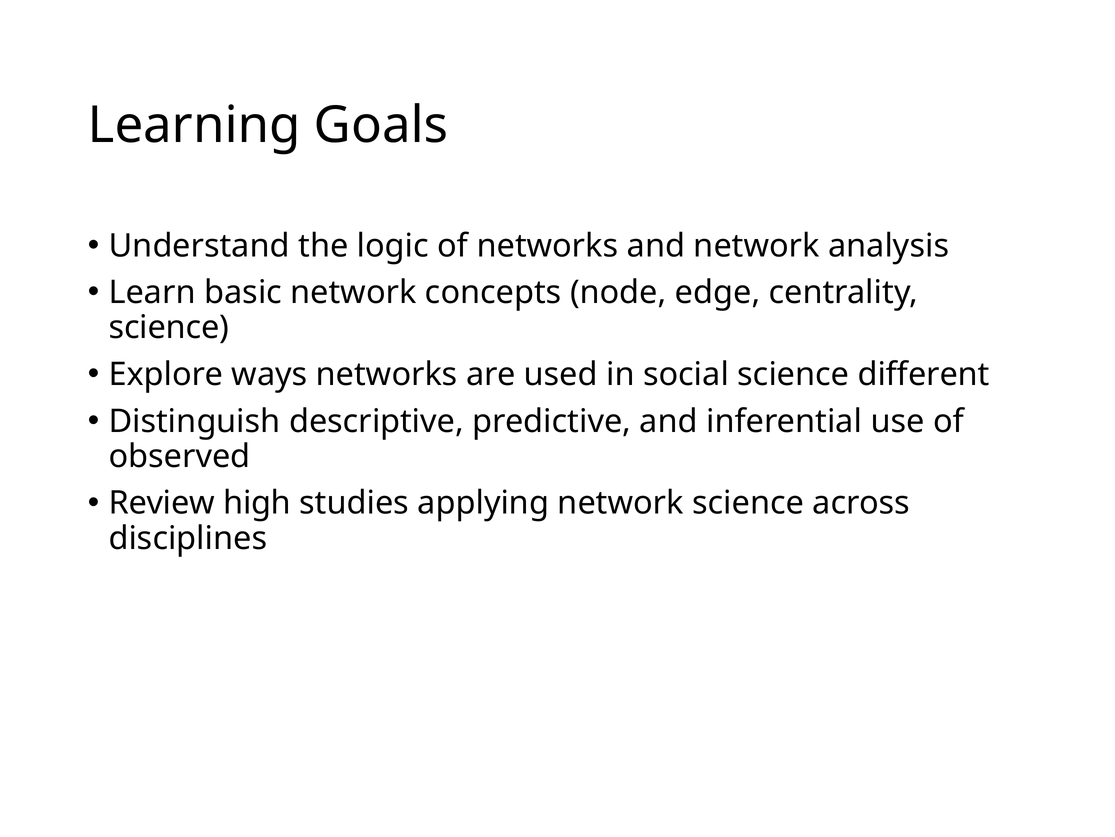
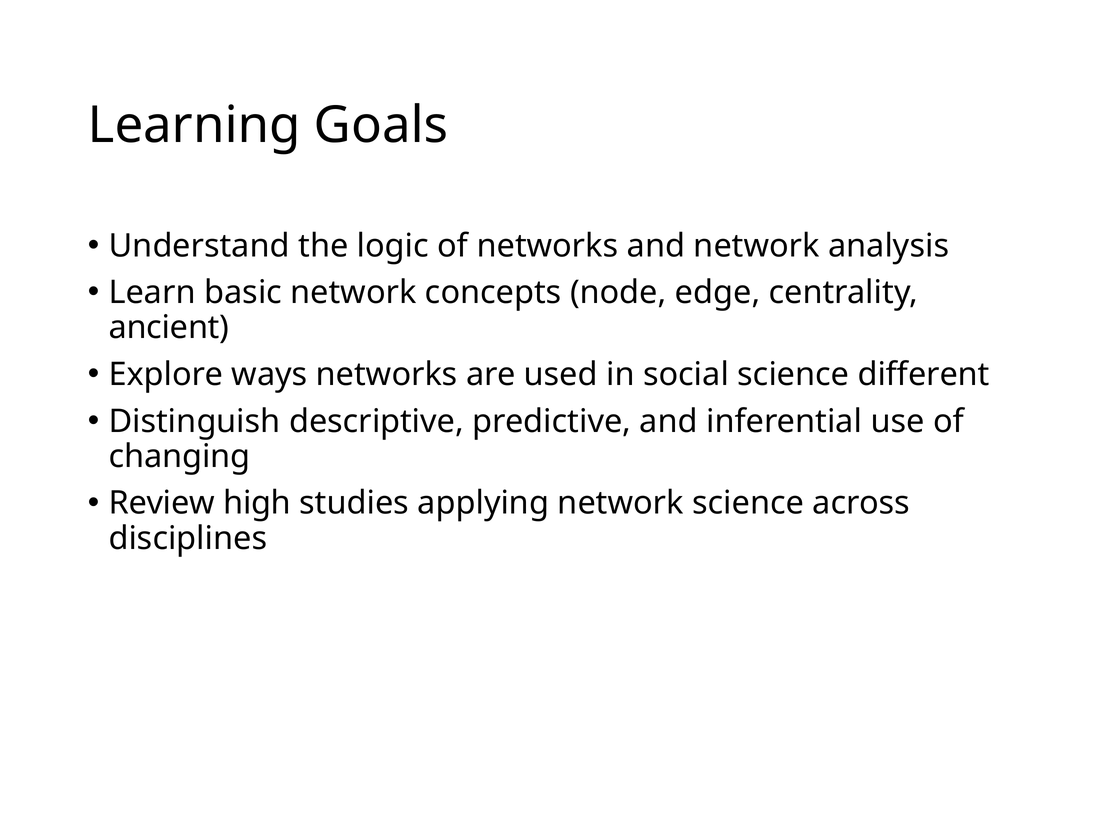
science: science -> ancient (169, 327)
observed: observed -> changing (180, 456)
